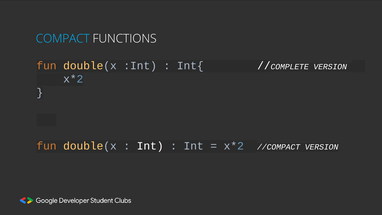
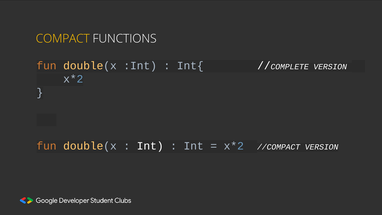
COMPACT colour: light blue -> yellow (63, 39)
